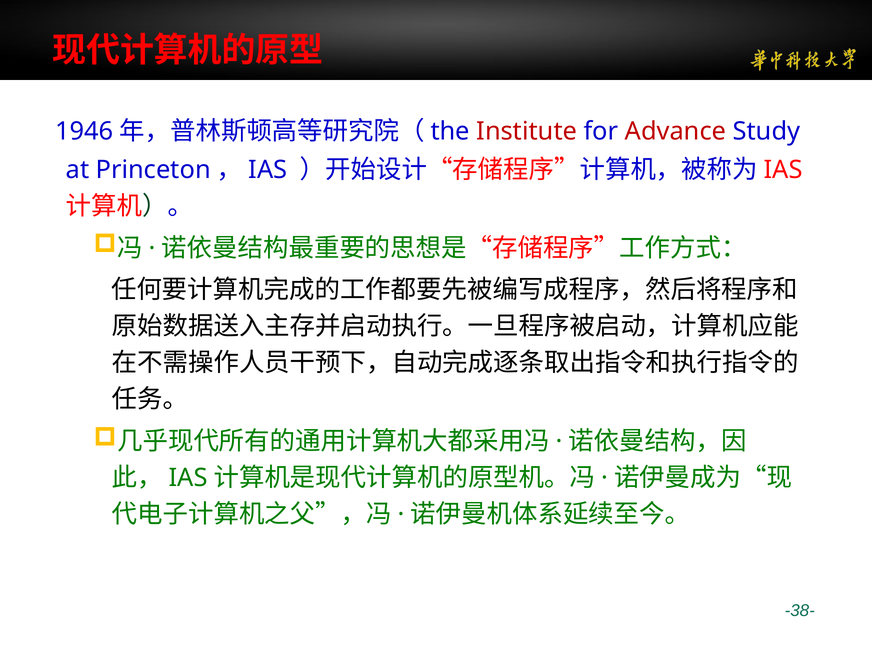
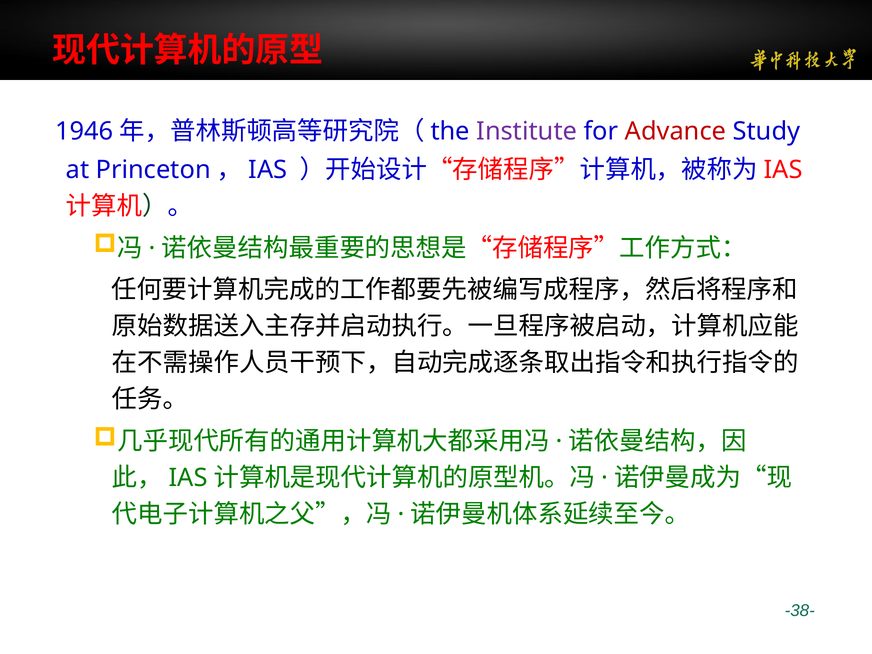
Institute colour: red -> purple (527, 132)
